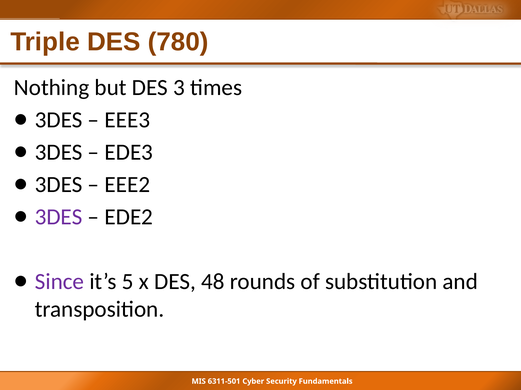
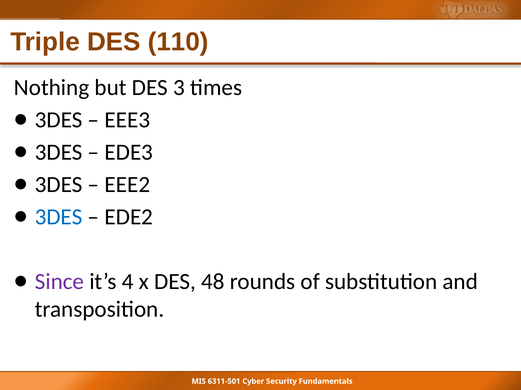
780: 780 -> 110 (178, 42)
3DES colour: purple -> blue (59, 217)
5: 5 -> 4 (128, 282)
